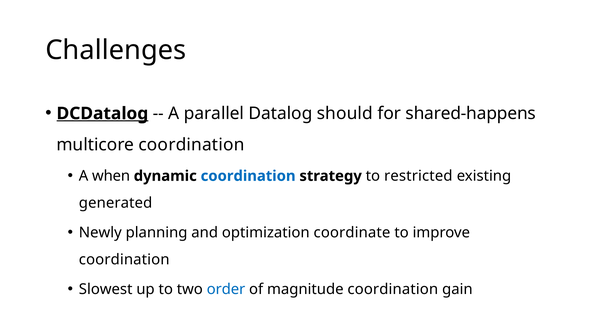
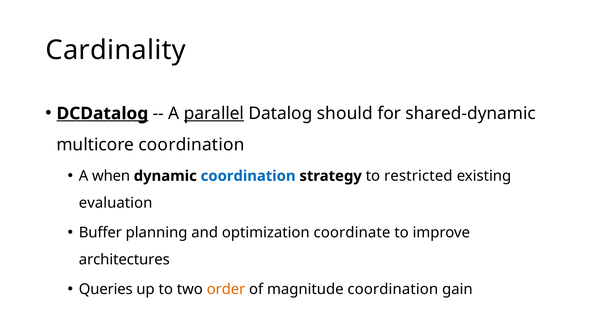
Challenges: Challenges -> Cardinality (116, 50)
parallel underline: none -> present (214, 113)
shared-happens: shared-happens -> shared-dynamic (471, 113)
generated: generated -> evaluation (116, 203)
Newly: Newly -> Buffer (100, 232)
coordination: coordination -> architectures (124, 259)
Slowest: Slowest -> Queries (106, 289)
order colour: blue -> orange (226, 289)
